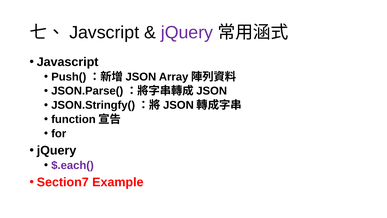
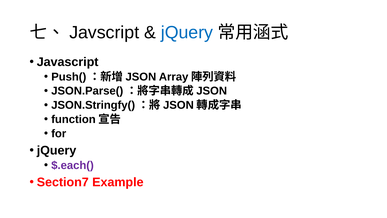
jQuery colour: purple -> blue (187, 33)
